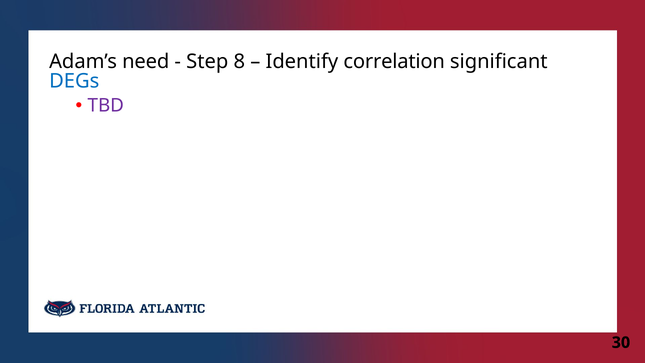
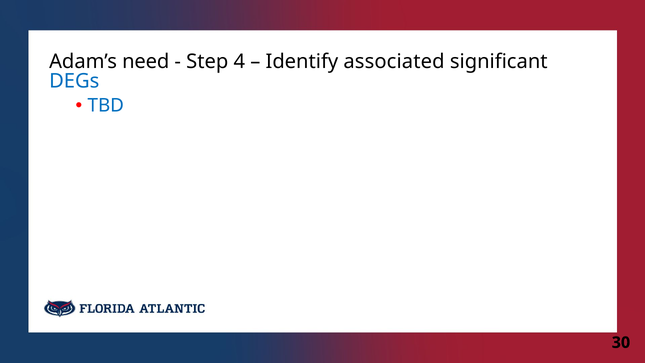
8: 8 -> 4 (239, 62)
correlation: correlation -> associated (394, 62)
TBD colour: purple -> blue (106, 106)
